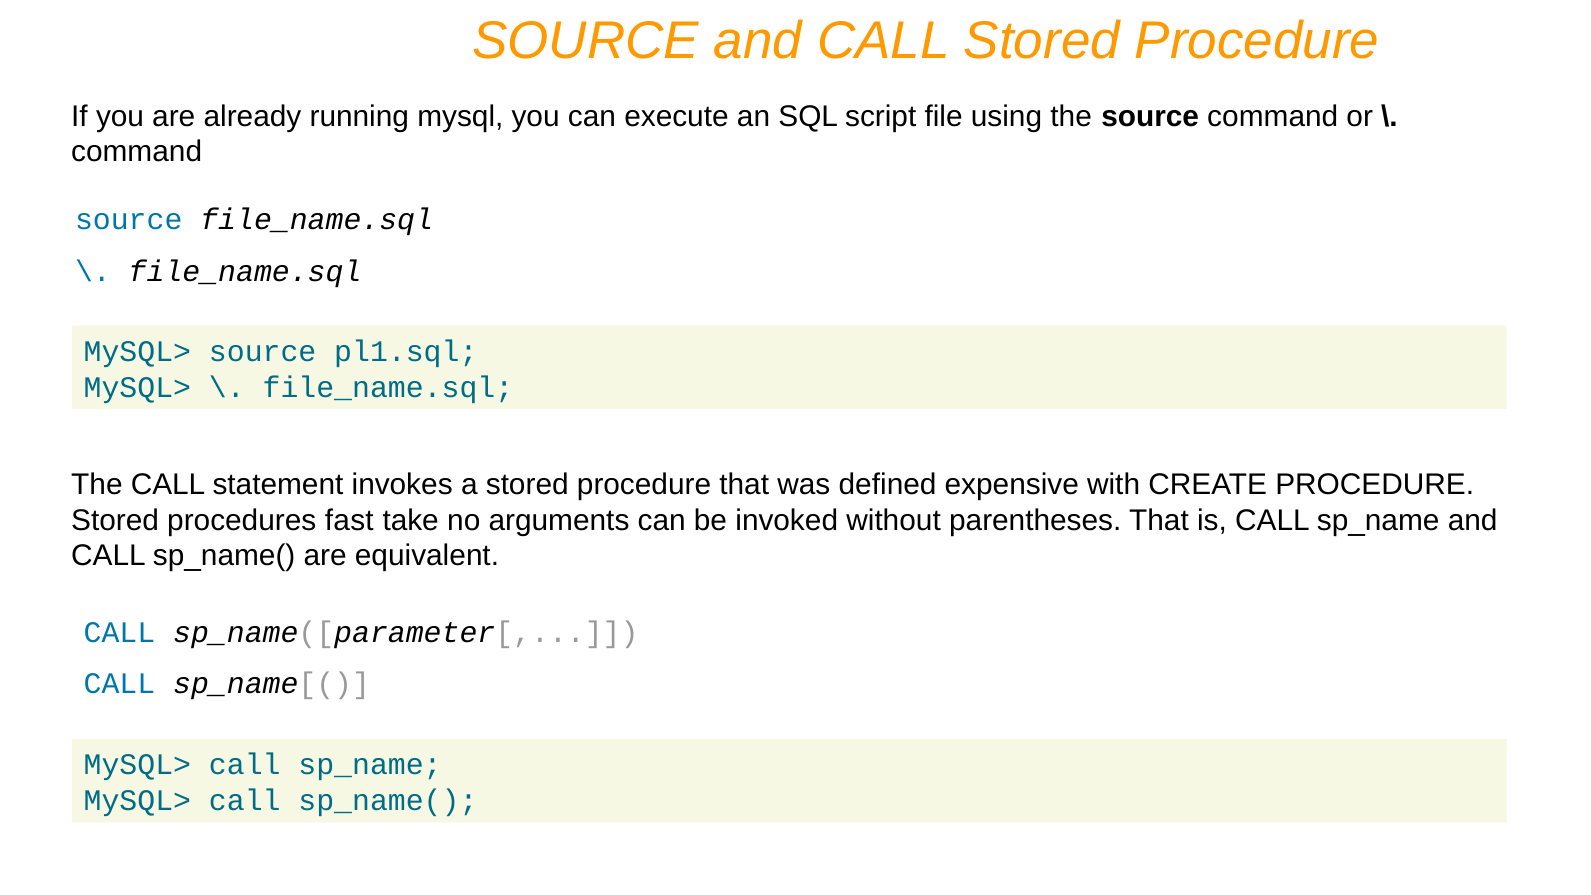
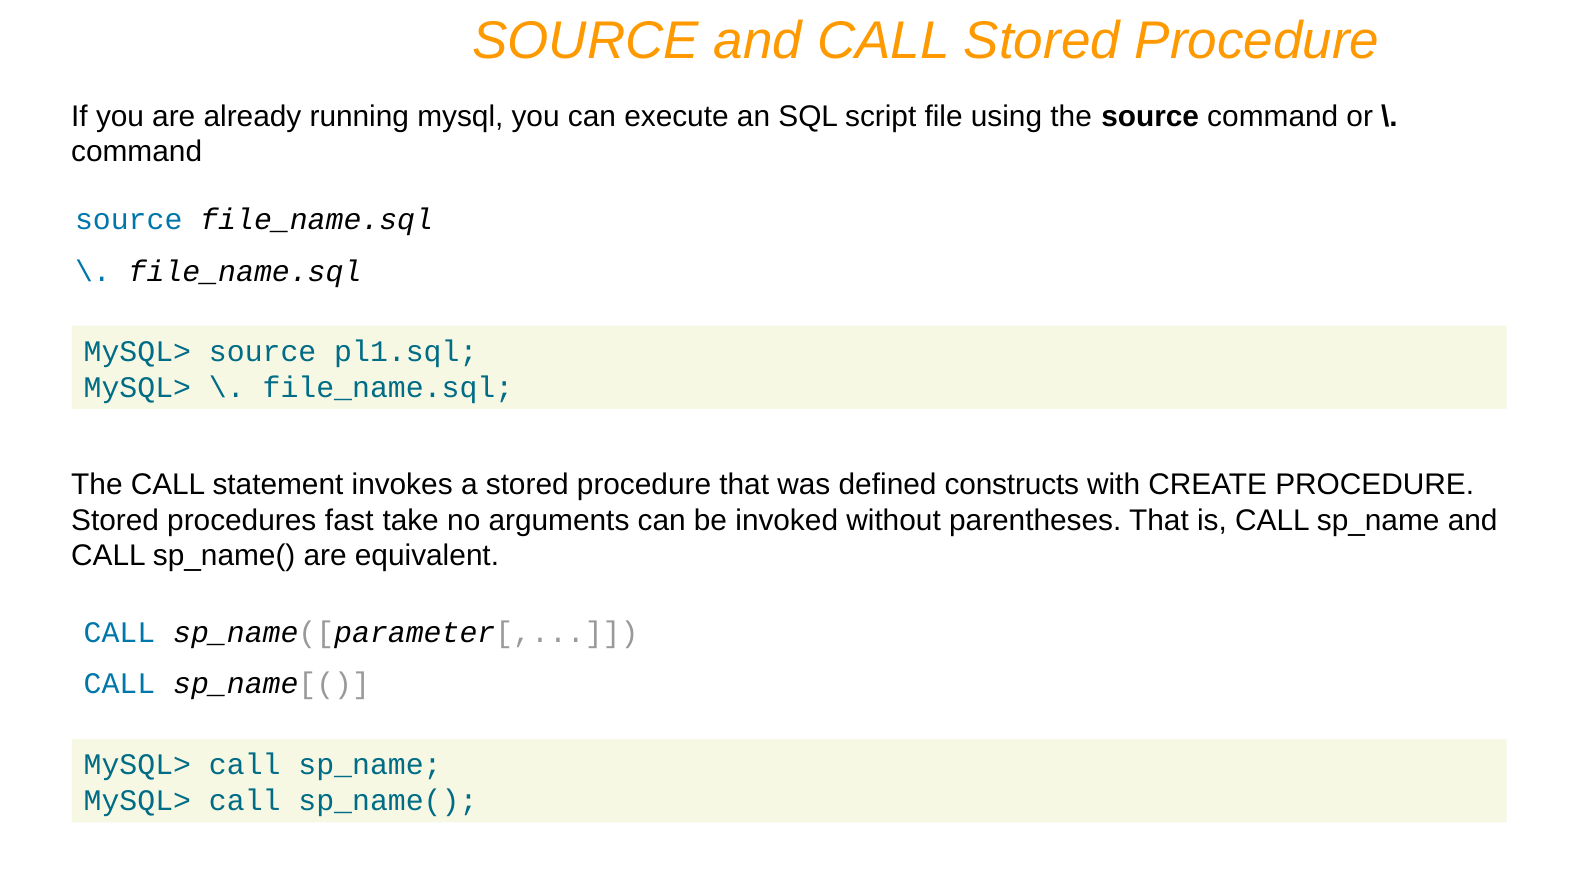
expensive: expensive -> constructs (1012, 484)
